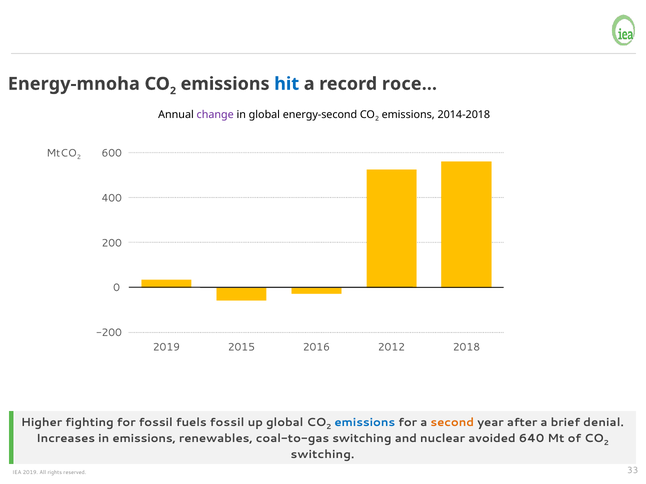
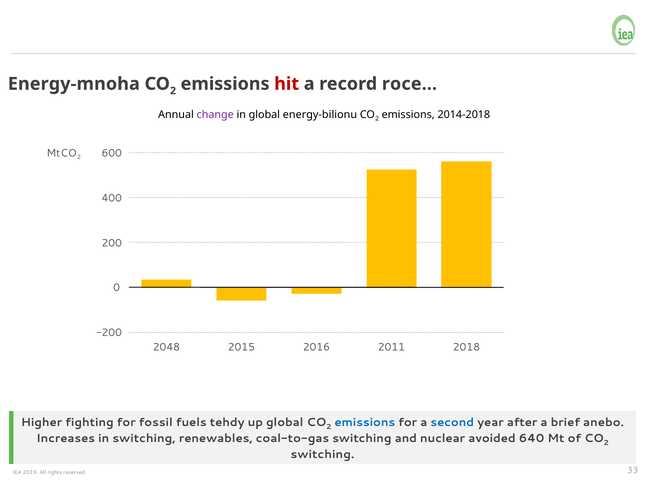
hit colour: blue -> red (287, 84)
energy-second: energy-second -> energy-bilionu (320, 115)
2019: 2019 -> 2048 (166, 348)
2012: 2012 -> 2011 (391, 348)
fuels fossil: fossil -> tehdy (227, 423)
second colour: orange -> blue (452, 423)
denial: denial -> anebo (604, 423)
in emissions: emissions -> switching (144, 439)
